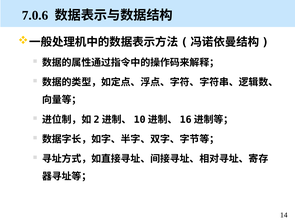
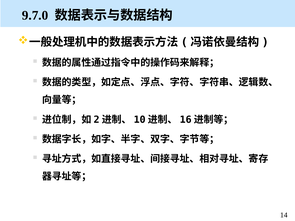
7.0.6: 7.0.6 -> 9.7.0 (35, 15)
